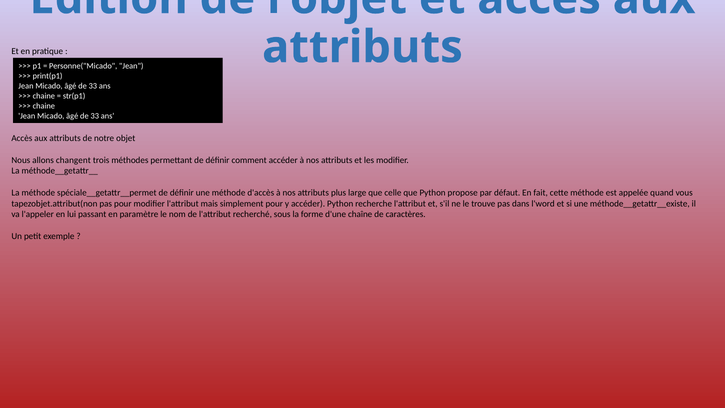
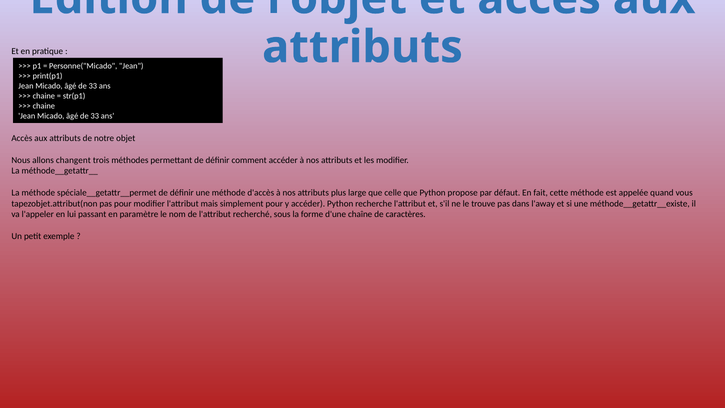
l'word: l'word -> l'away (543, 204)
